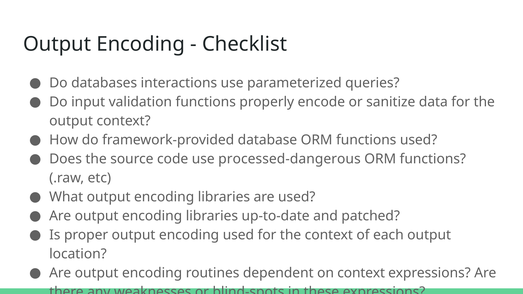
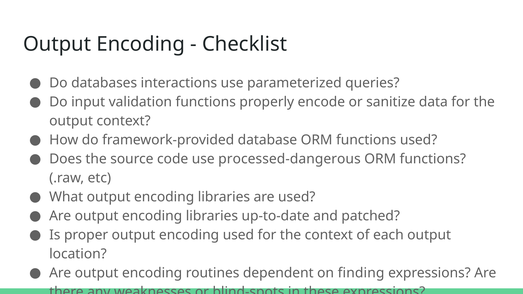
on context: context -> finding (361, 273)
